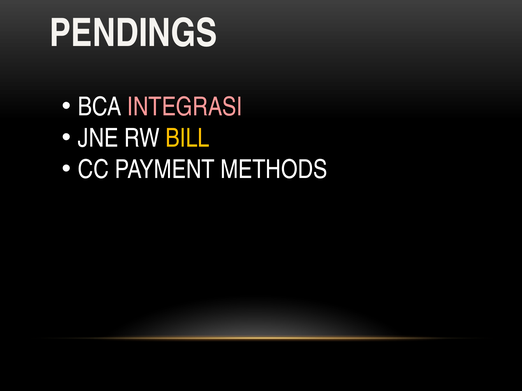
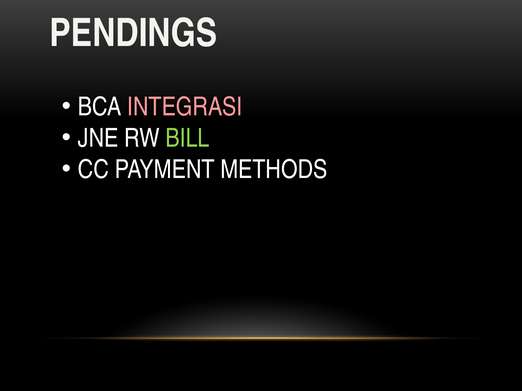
BILL colour: yellow -> light green (187, 138)
